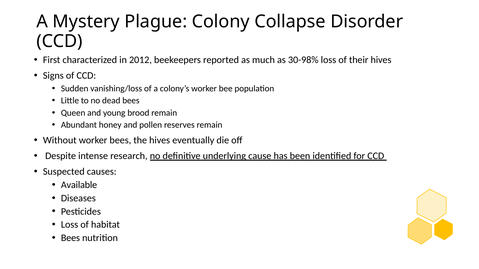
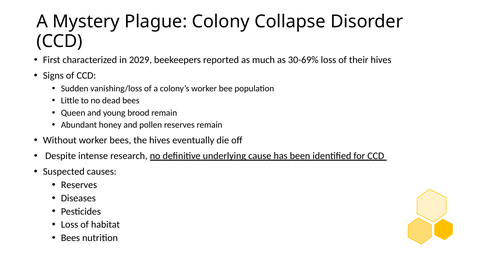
2012: 2012 -> 2029 (140, 60)
30-98%: 30-98% -> 30-69% (303, 60)
Available: Available -> Reserves (79, 185)
